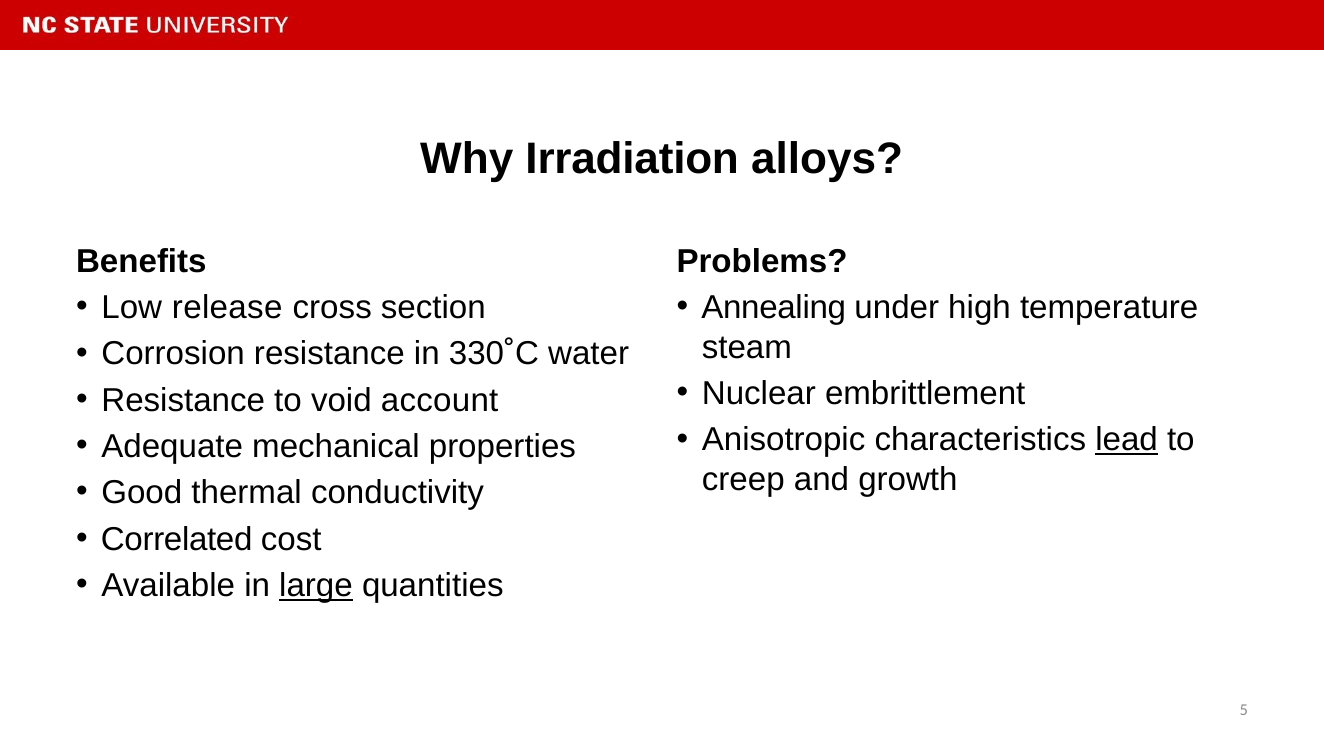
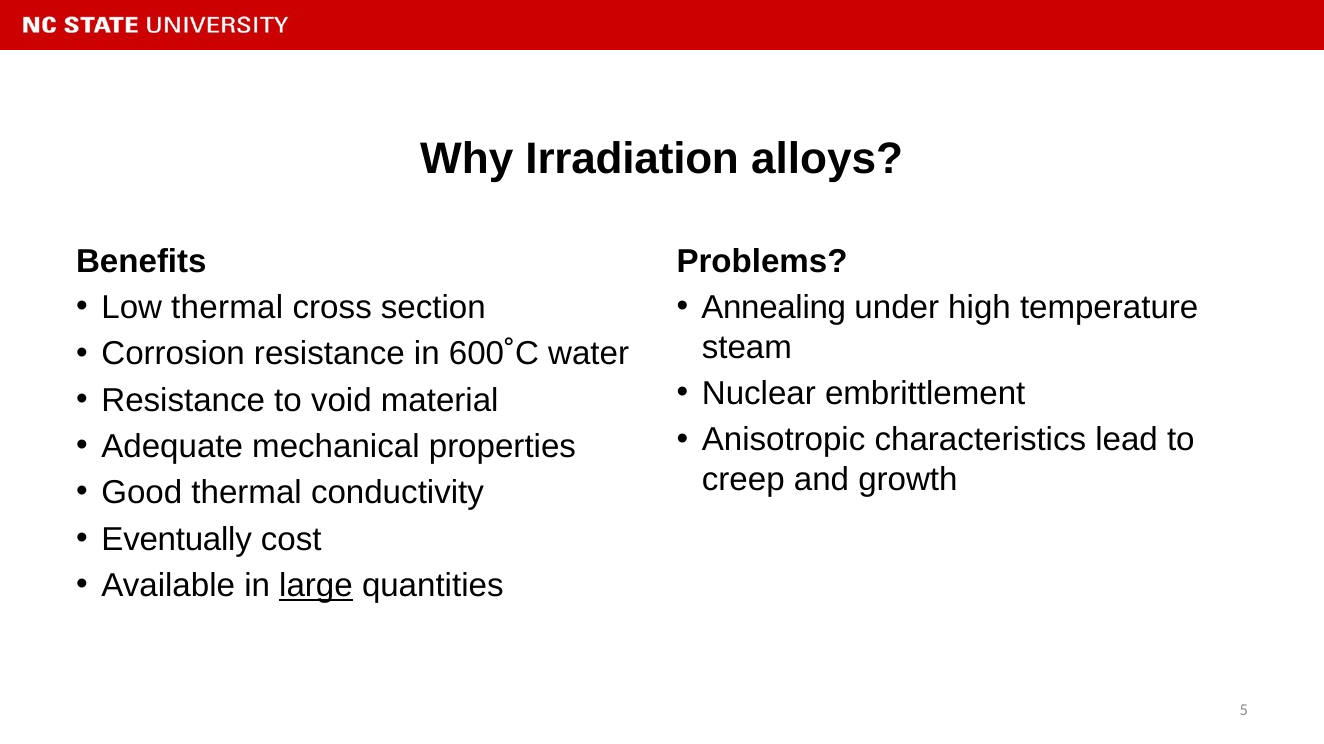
Low release: release -> thermal (227, 308)
330˚C: 330˚C -> 600˚C (494, 354)
account: account -> material (440, 401)
lead underline: present -> none (1127, 440)
Correlated: Correlated -> Eventually (177, 540)
